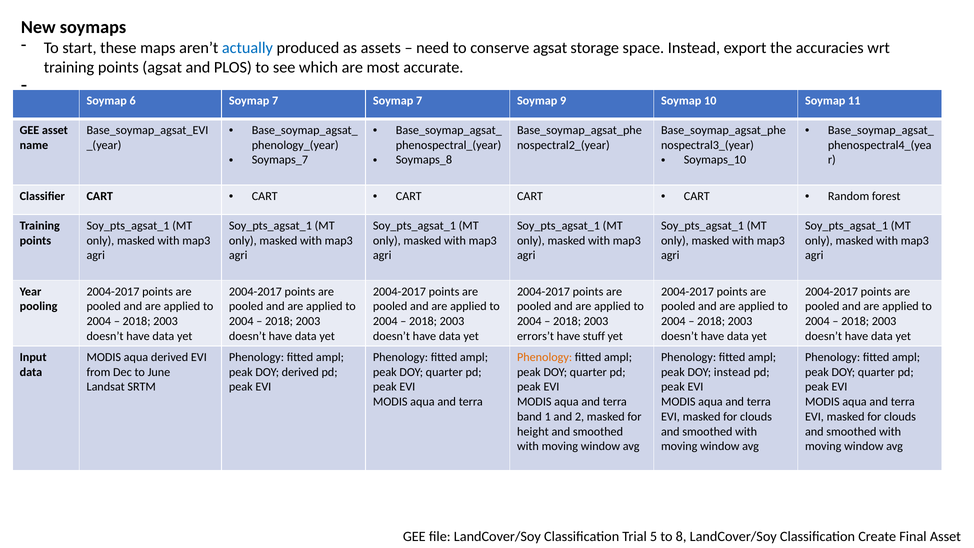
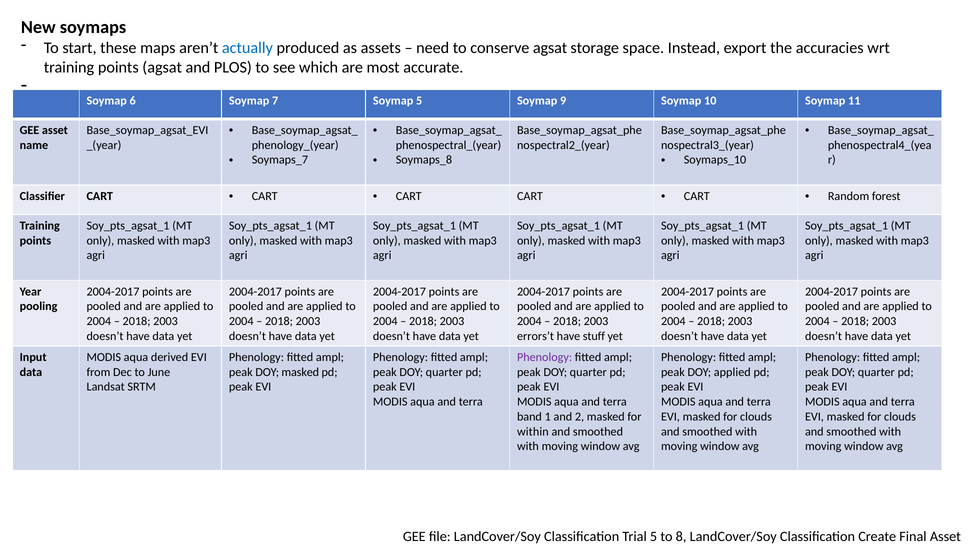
7 Soymap 7: 7 -> 5 (419, 101)
Phenology colour: orange -> purple (545, 357)
DOY derived: derived -> masked (300, 372)
DOY instead: instead -> applied (732, 372)
height: height -> within (533, 431)
